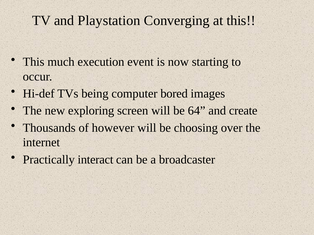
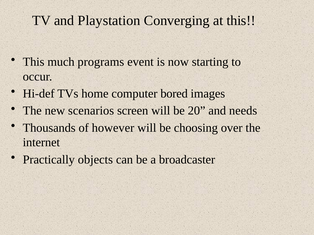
execution: execution -> programs (101, 62)
being: being -> home (95, 94)
exploring: exploring -> scenarios (91, 111)
64: 64 -> 20 (197, 111)
create: create -> needs (243, 111)
interact: interact -> objects (95, 160)
